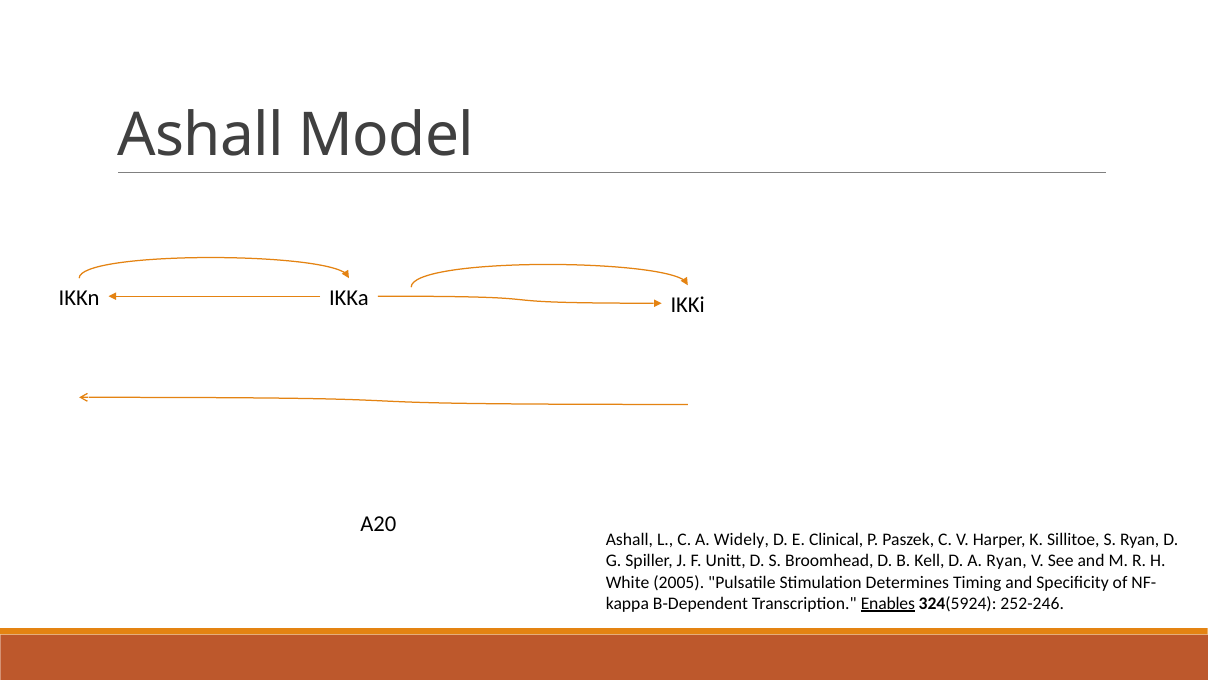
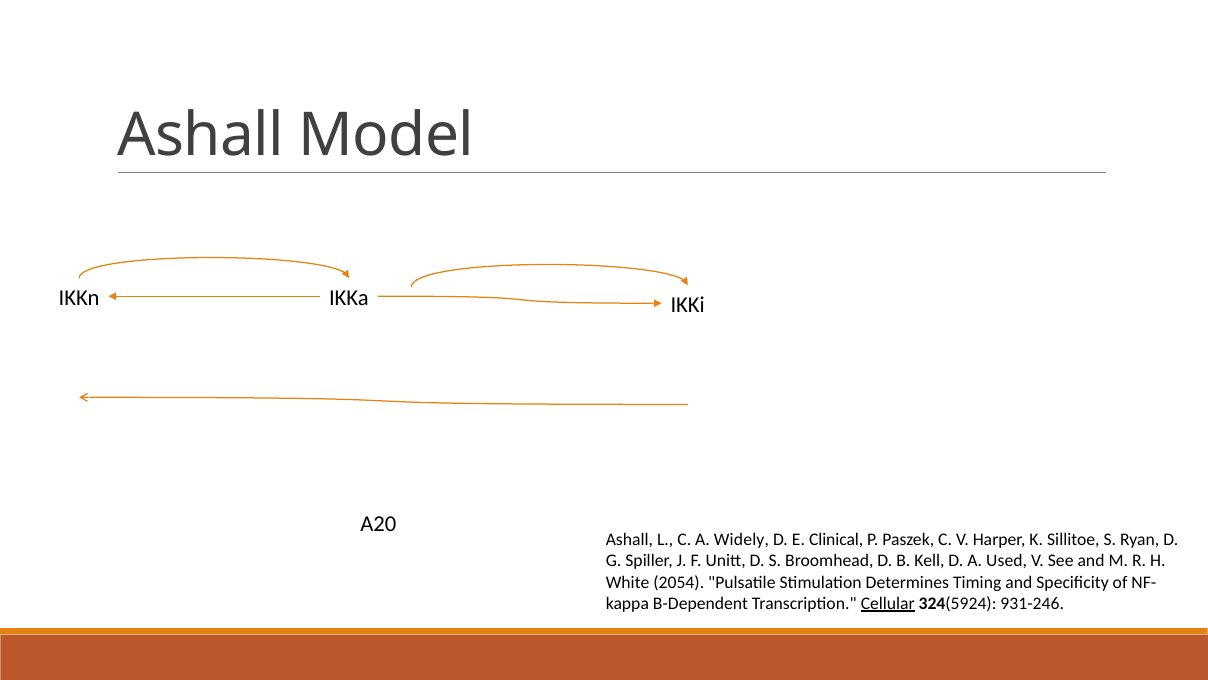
A Ryan: Ryan -> Used (1007, 561)
2005: 2005 -> 2054 (679, 582)
Enables: Enables -> Cellular (888, 603)
252-246: 252-246 -> 931-246 (1032, 603)
